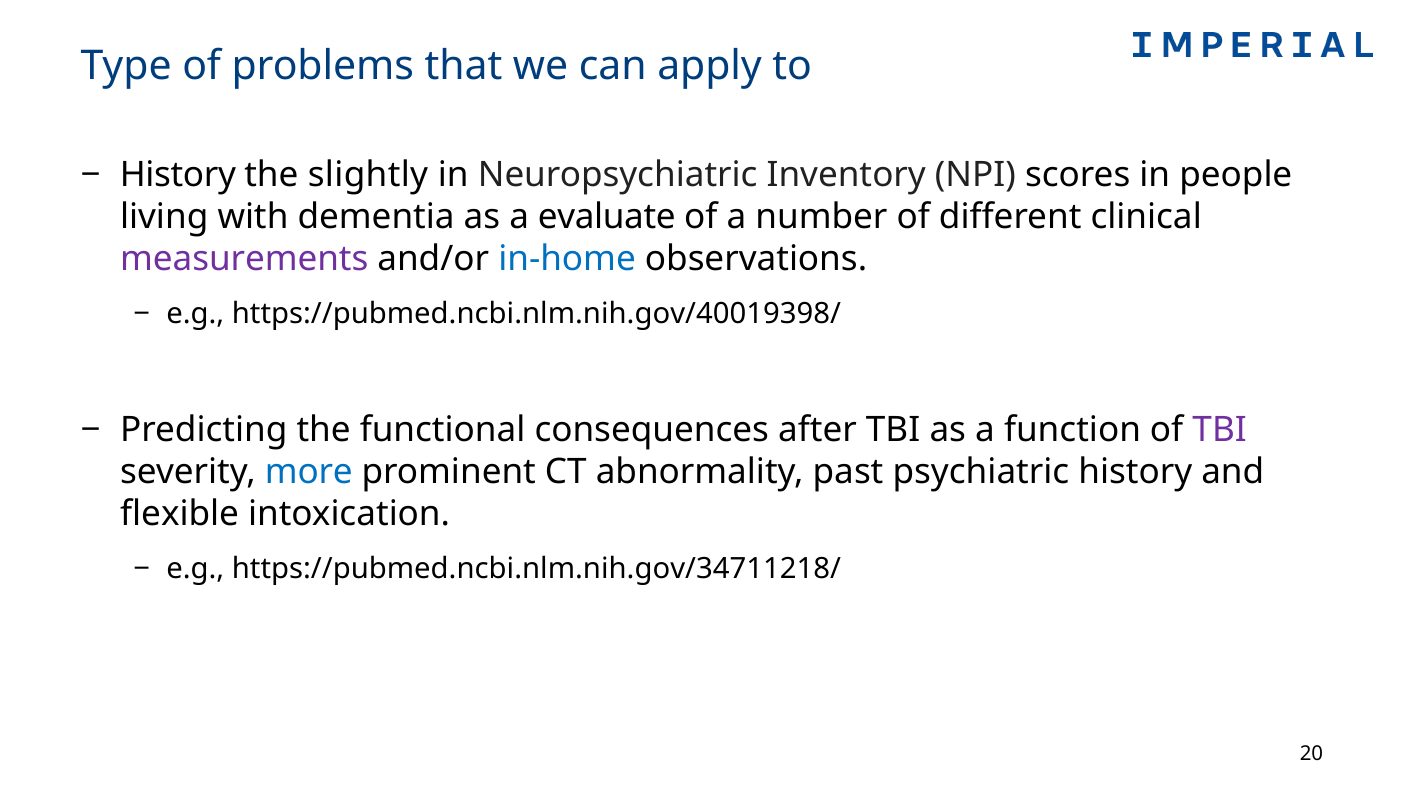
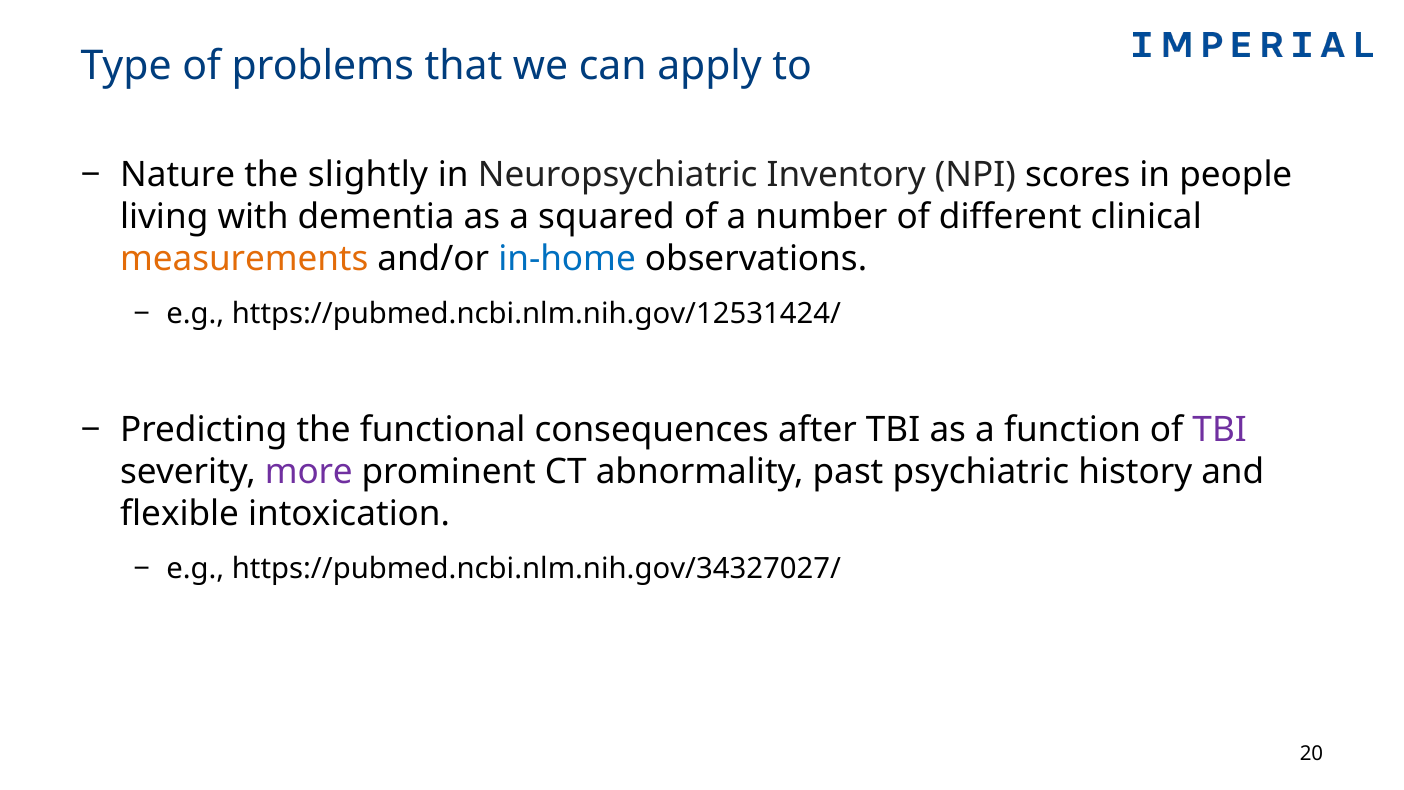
History: History -> Nature (178, 175)
evaluate: evaluate -> squared (607, 217)
measurements colour: purple -> orange (244, 259)
https://pubmed.ncbi.nlm.nih.gov/40019398/: https://pubmed.ncbi.nlm.nih.gov/40019398/ -> https://pubmed.ncbi.nlm.nih.gov/12531424/ (536, 314)
more colour: blue -> purple (309, 472)
https://pubmed.ncbi.nlm.nih.gov/34711218/: https://pubmed.ncbi.nlm.nih.gov/34711218/ -> https://pubmed.ncbi.nlm.nih.gov/34327027/ (536, 569)
